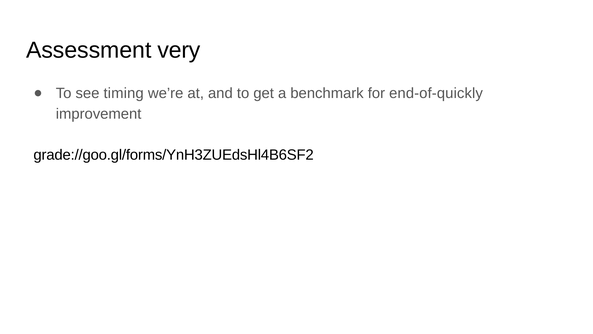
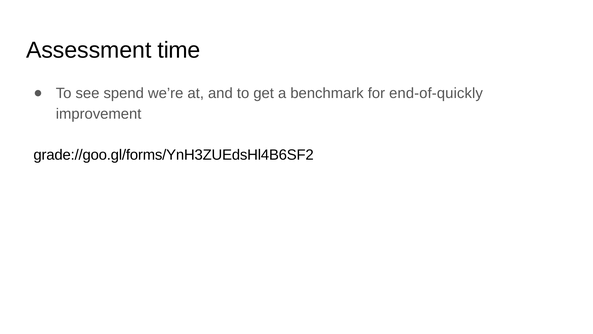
very: very -> time (179, 50)
timing: timing -> spend (124, 93)
